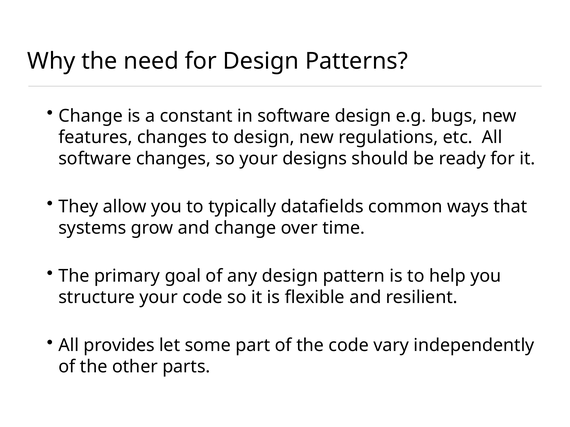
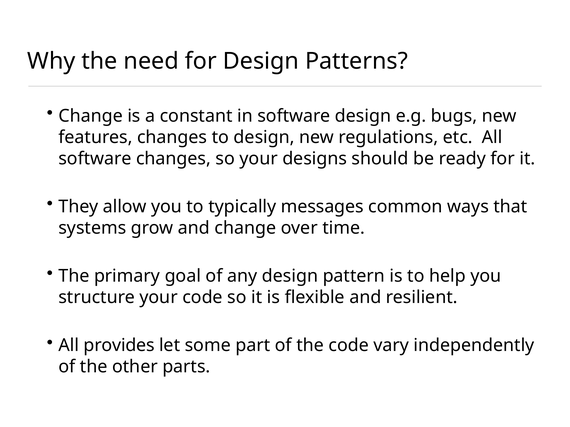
datafields: datafields -> messages (322, 207)
